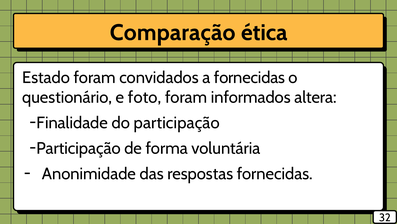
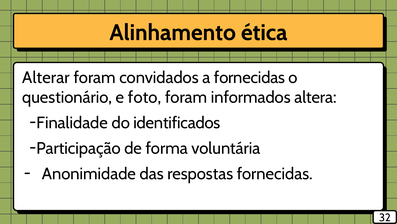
Comparação: Comparação -> Alinhamento (173, 33)
Estado: Estado -> Alterar (46, 77)
do participação: participação -> identificados (177, 123)
